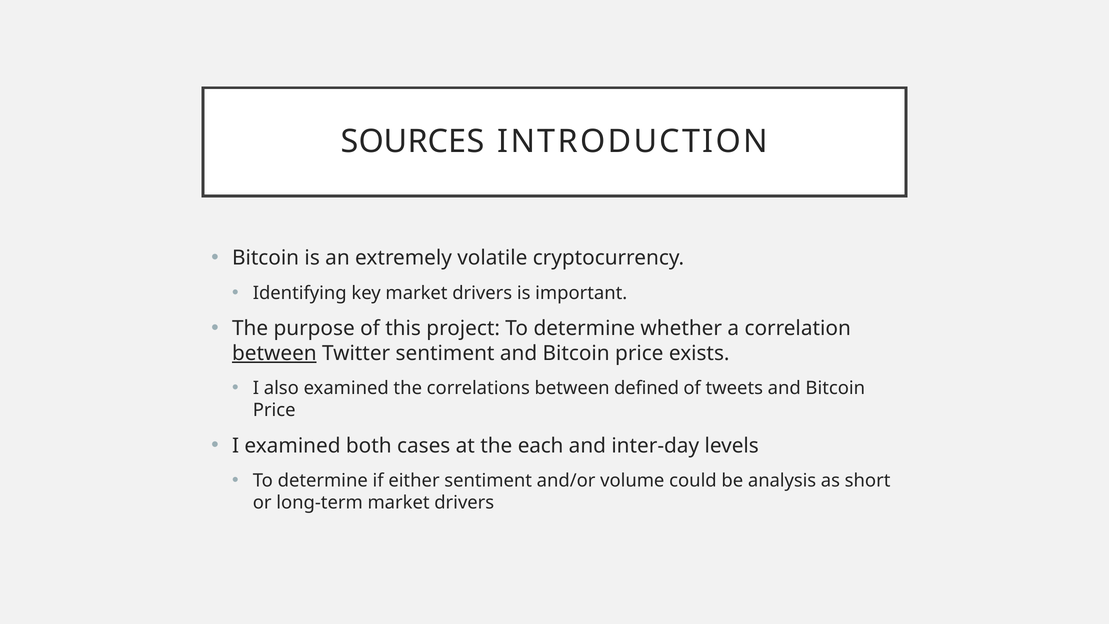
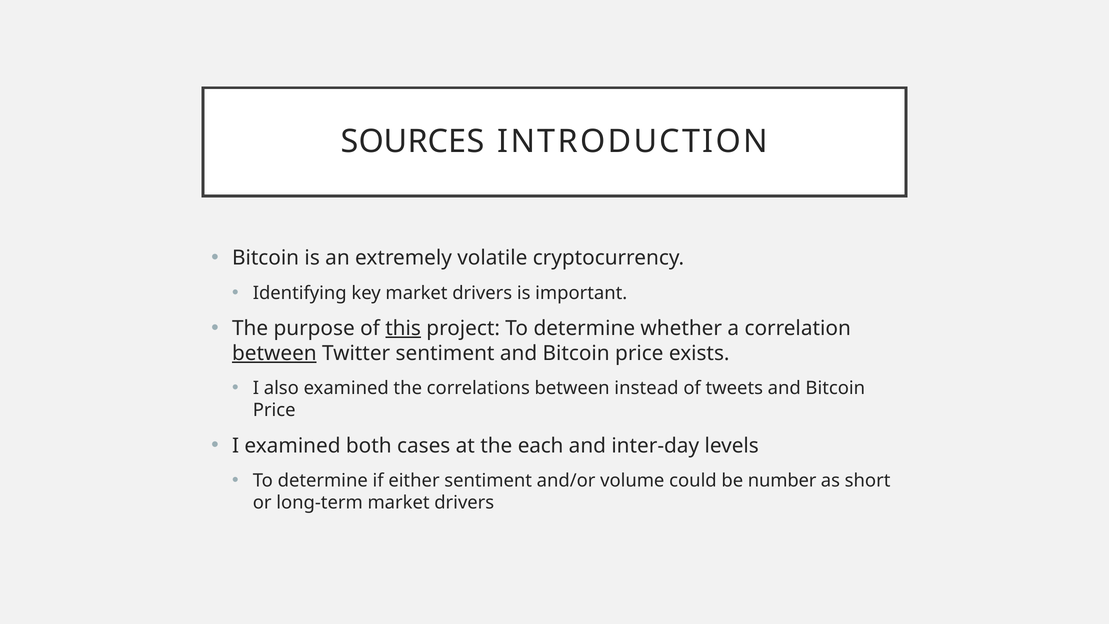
this underline: none -> present (403, 328)
defined: defined -> instead (646, 388)
analysis: analysis -> number (782, 480)
